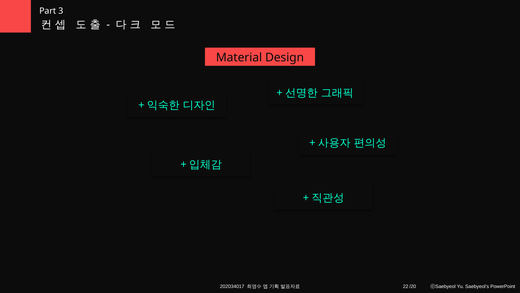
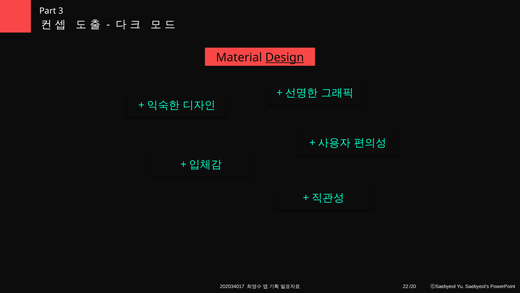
Design underline: none -> present (285, 57)
